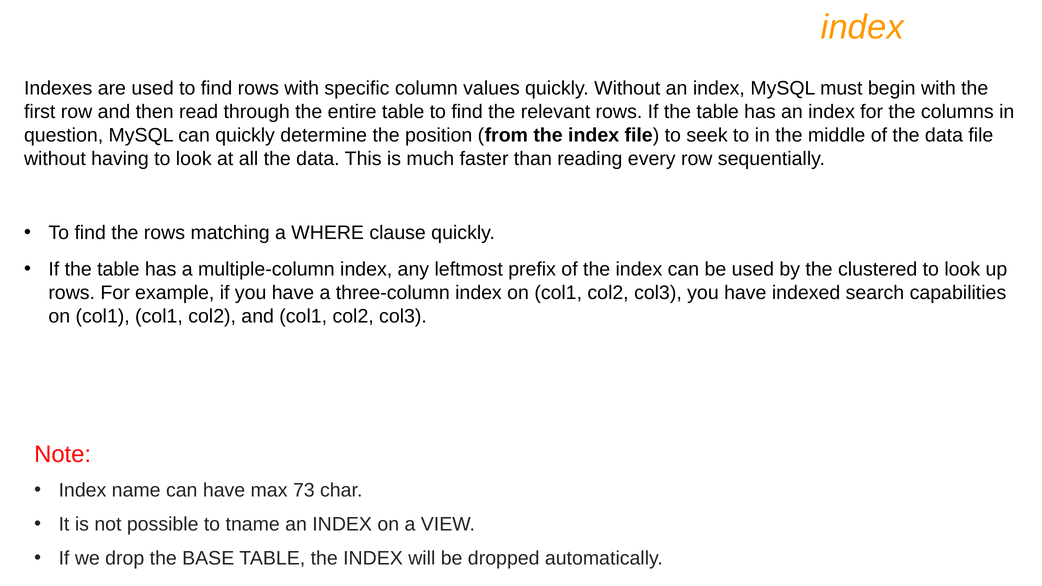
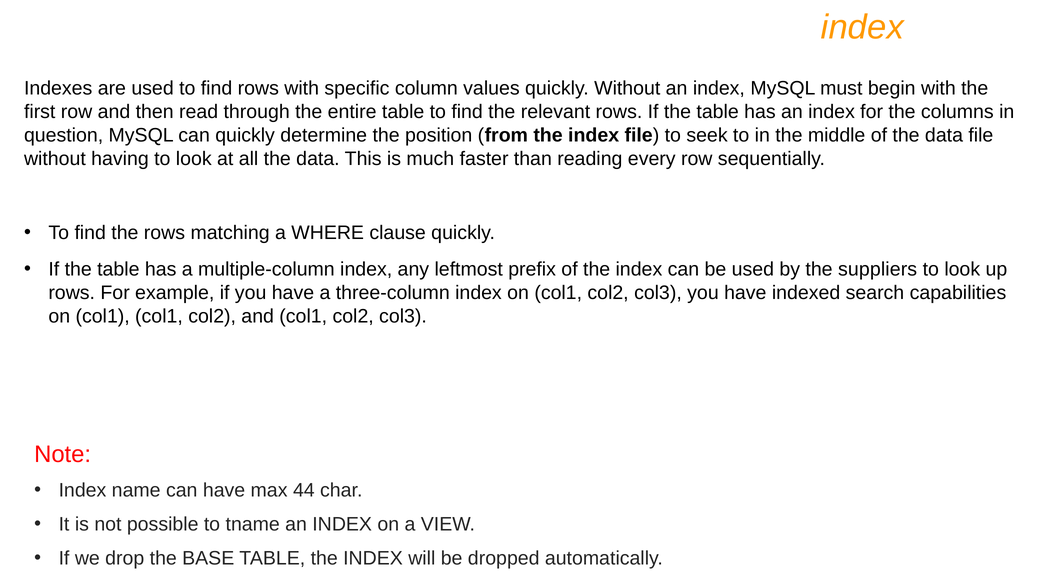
clustered: clustered -> suppliers (878, 269)
73: 73 -> 44 (304, 491)
